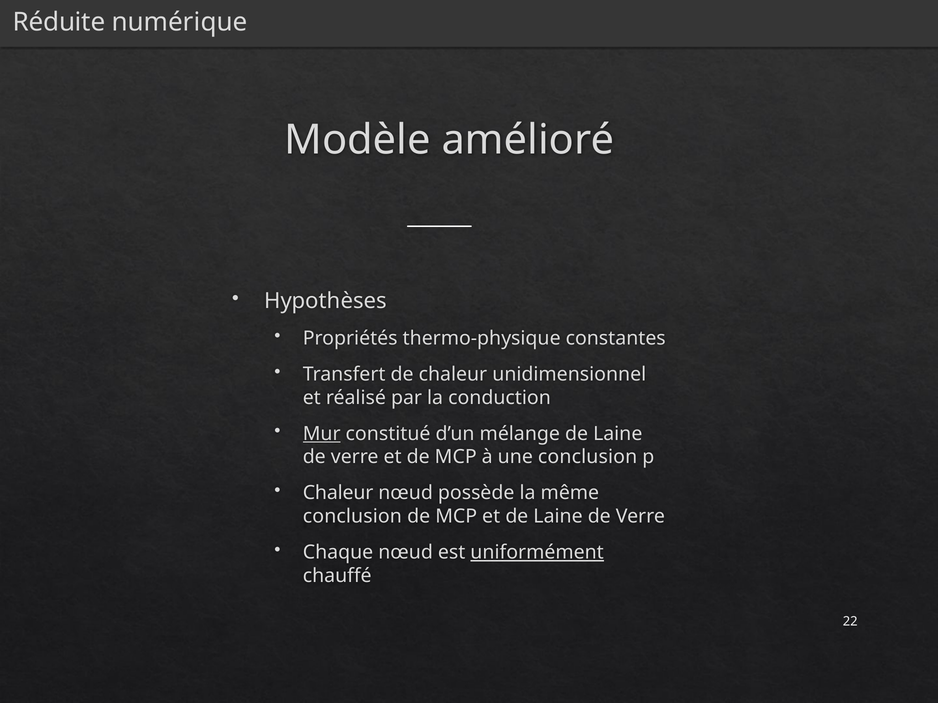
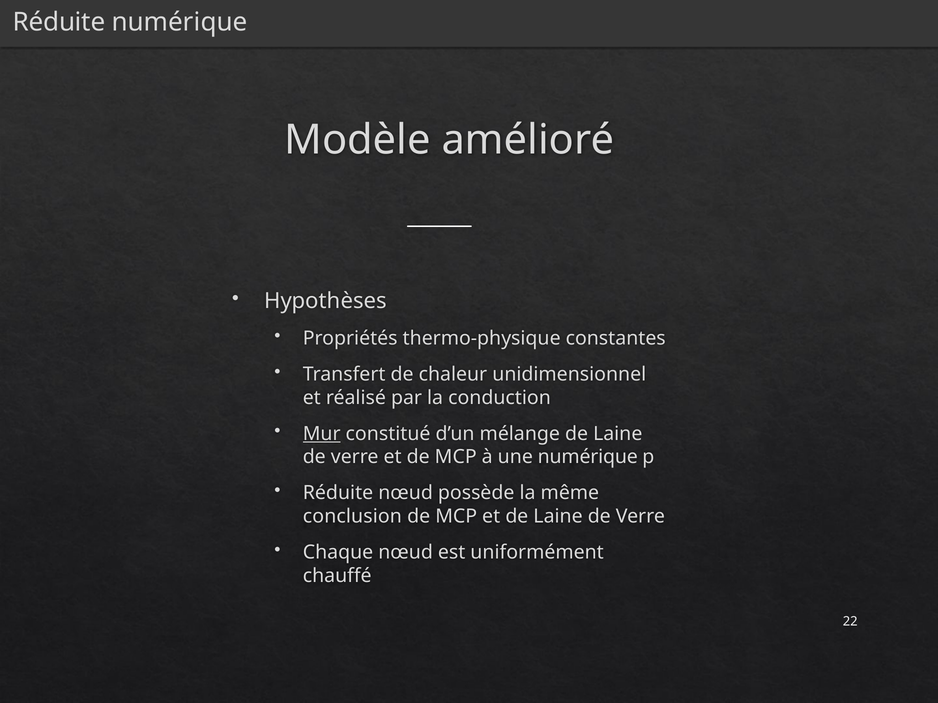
une conclusion: conclusion -> numérique (588, 457)
Chaleur: Chaleur -> Réduite (338, 493)
uniformément underline: present -> none (537, 553)
